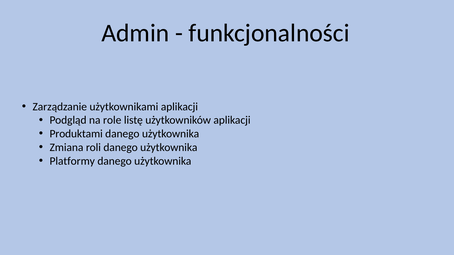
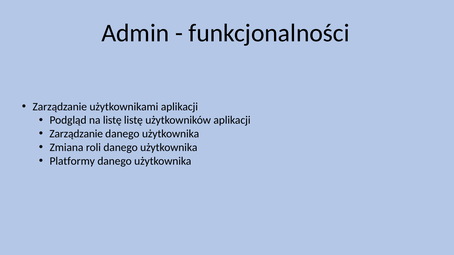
na role: role -> listę (112, 120)
Produktami: Produktami -> Zarządzanie (76, 134)
